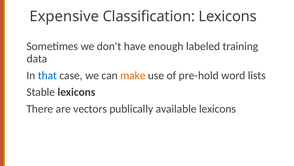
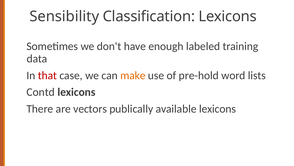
Expensive: Expensive -> Sensibility (64, 16)
that colour: blue -> red (47, 75)
Stable: Stable -> Contd (41, 92)
